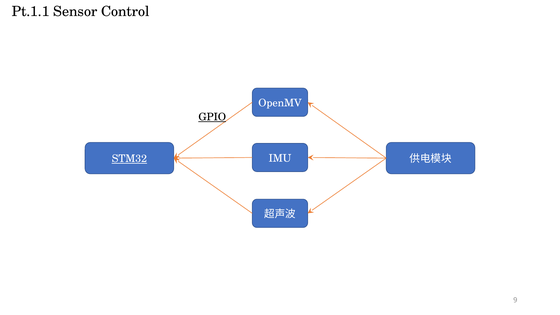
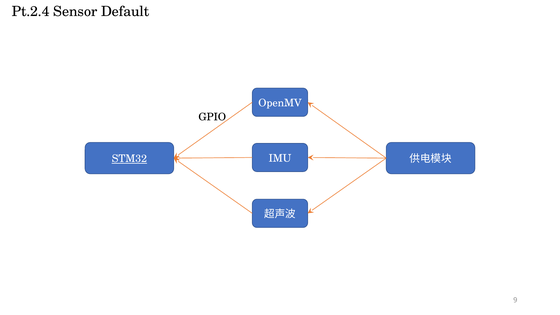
Pt.1.1: Pt.1.1 -> Pt.2.4 (31, 11)
Control: Control -> Default (125, 11)
GPIO underline: present -> none (212, 117)
